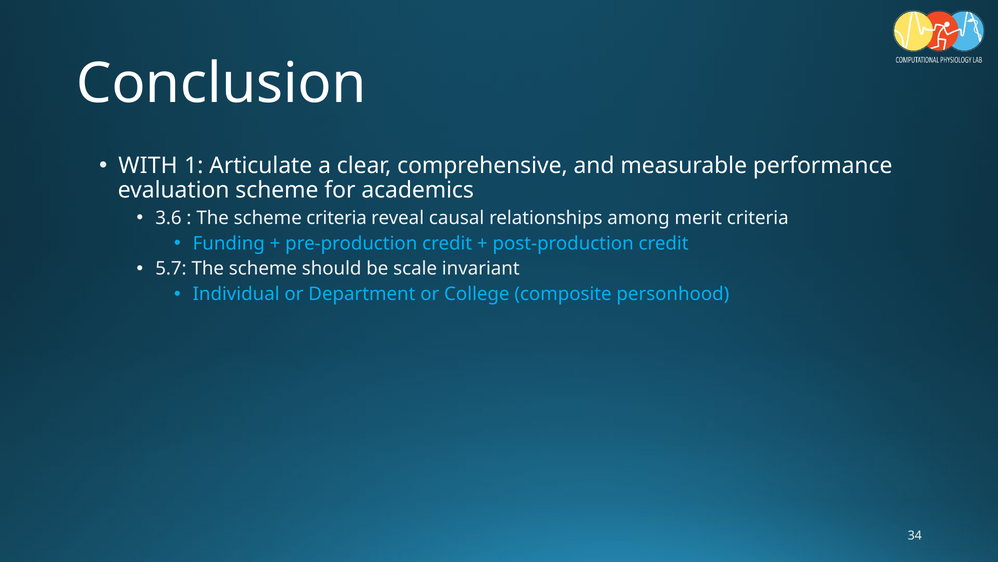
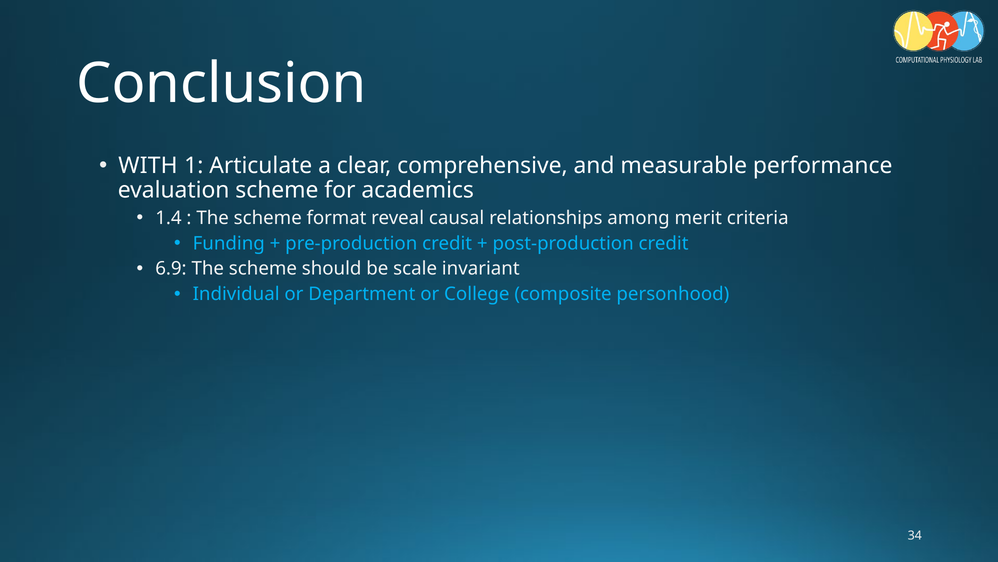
3.6: 3.6 -> 1.4 (168, 218)
scheme criteria: criteria -> format (337, 218)
5.7: 5.7 -> 6.9 (171, 268)
